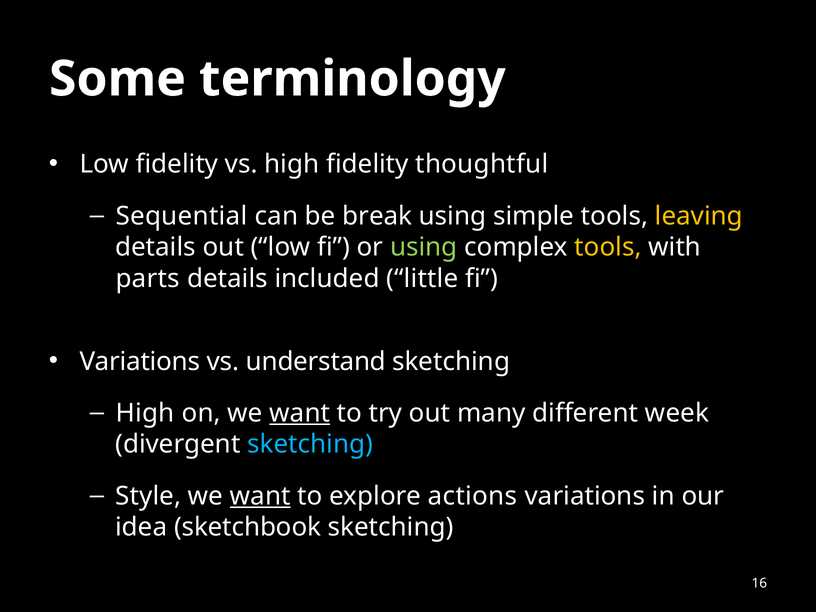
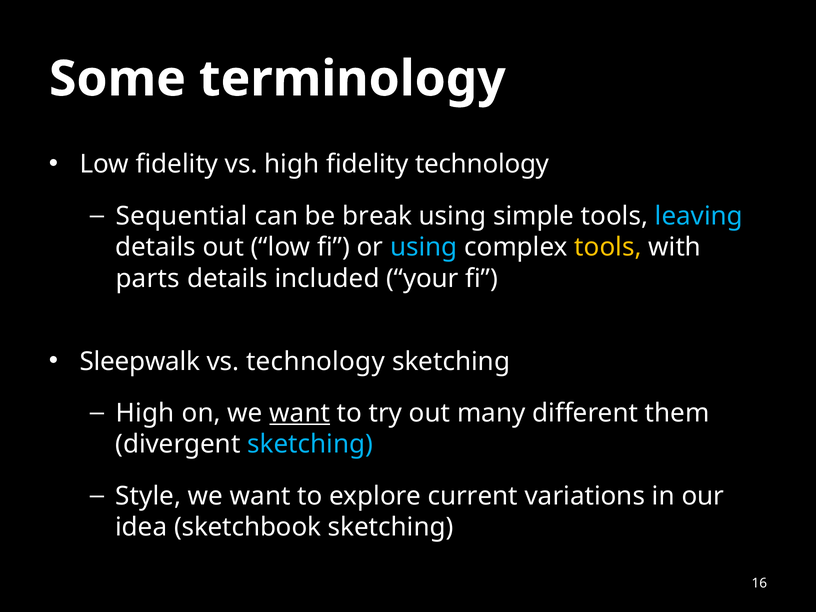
fidelity thoughtful: thoughtful -> technology (482, 164)
leaving colour: yellow -> light blue (699, 216)
using colour: light green -> light blue (424, 247)
little: little -> your (422, 279)
Variations: Variations -> Sleepwalk (140, 361)
vs understand: understand -> technology (316, 361)
week: week -> them (677, 413)
want underline: present -> none (260, 496)
actions: actions -> current (473, 496)
